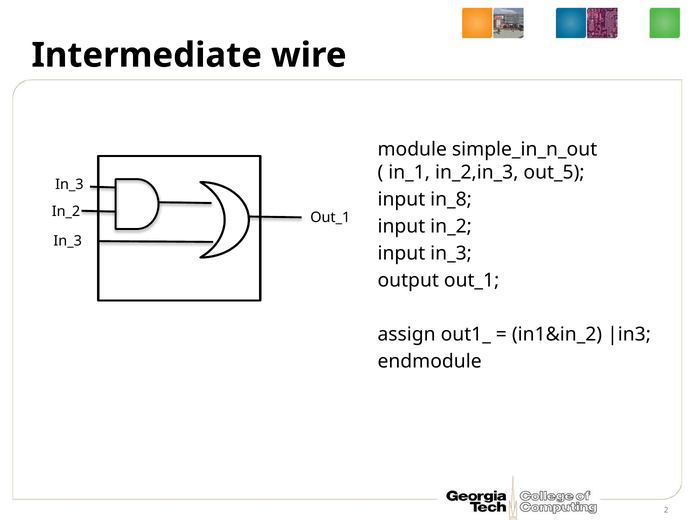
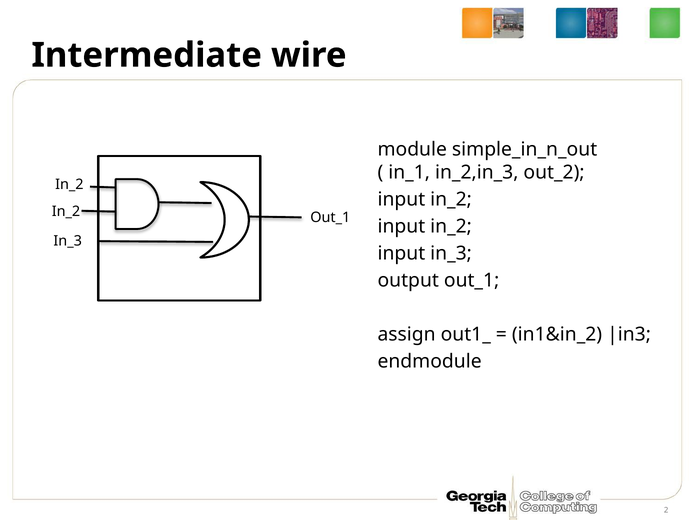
out_5: out_5 -> out_2 (554, 173)
In_3: In_3 -> In_2 (69, 185)
in_8: in_8 -> in_2 (451, 200)
